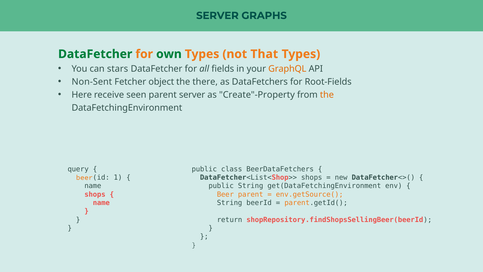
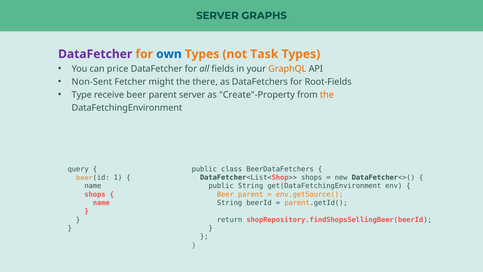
DataFetcher colour: green -> purple (95, 54)
own colour: green -> blue (169, 54)
That: That -> Task (264, 54)
stars: stars -> price (118, 69)
object: object -> might (161, 82)
Here: Here -> Type (82, 95)
receive seen: seen -> beer (136, 95)
